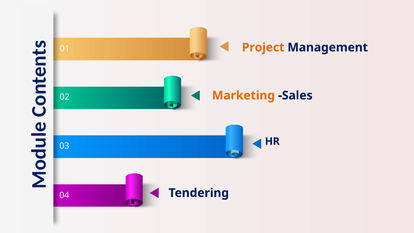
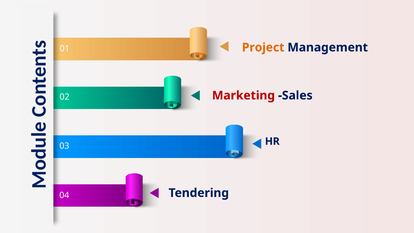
Marketing colour: orange -> red (243, 95)
